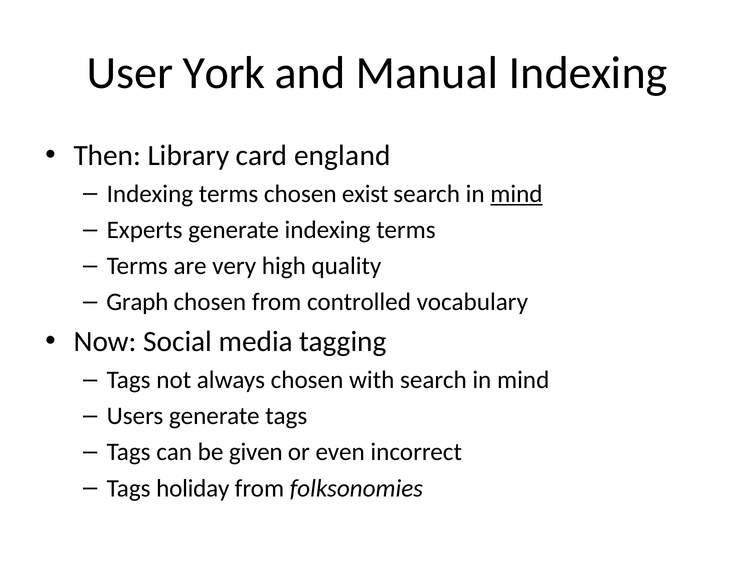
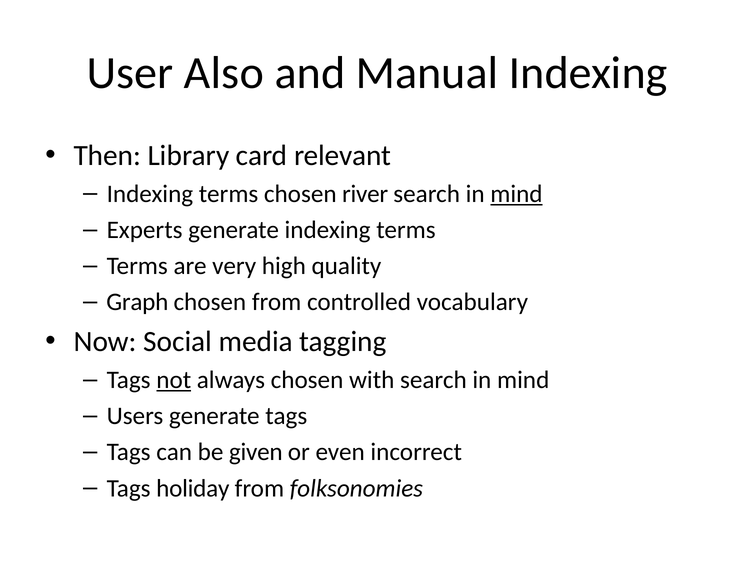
York: York -> Also (224, 73)
england: england -> relevant (343, 156)
exist: exist -> river (365, 194)
not underline: none -> present (174, 380)
